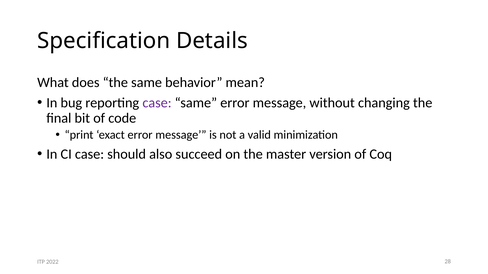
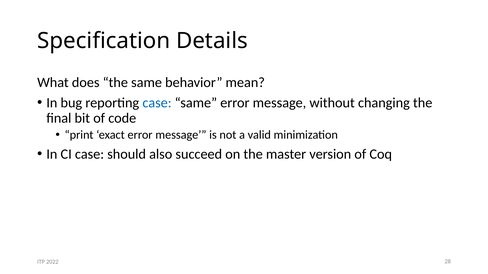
case colour: purple -> blue (157, 103)
